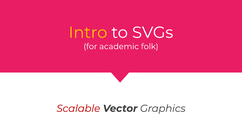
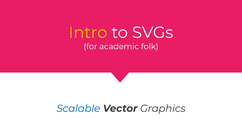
Scalable colour: red -> blue (78, 109)
